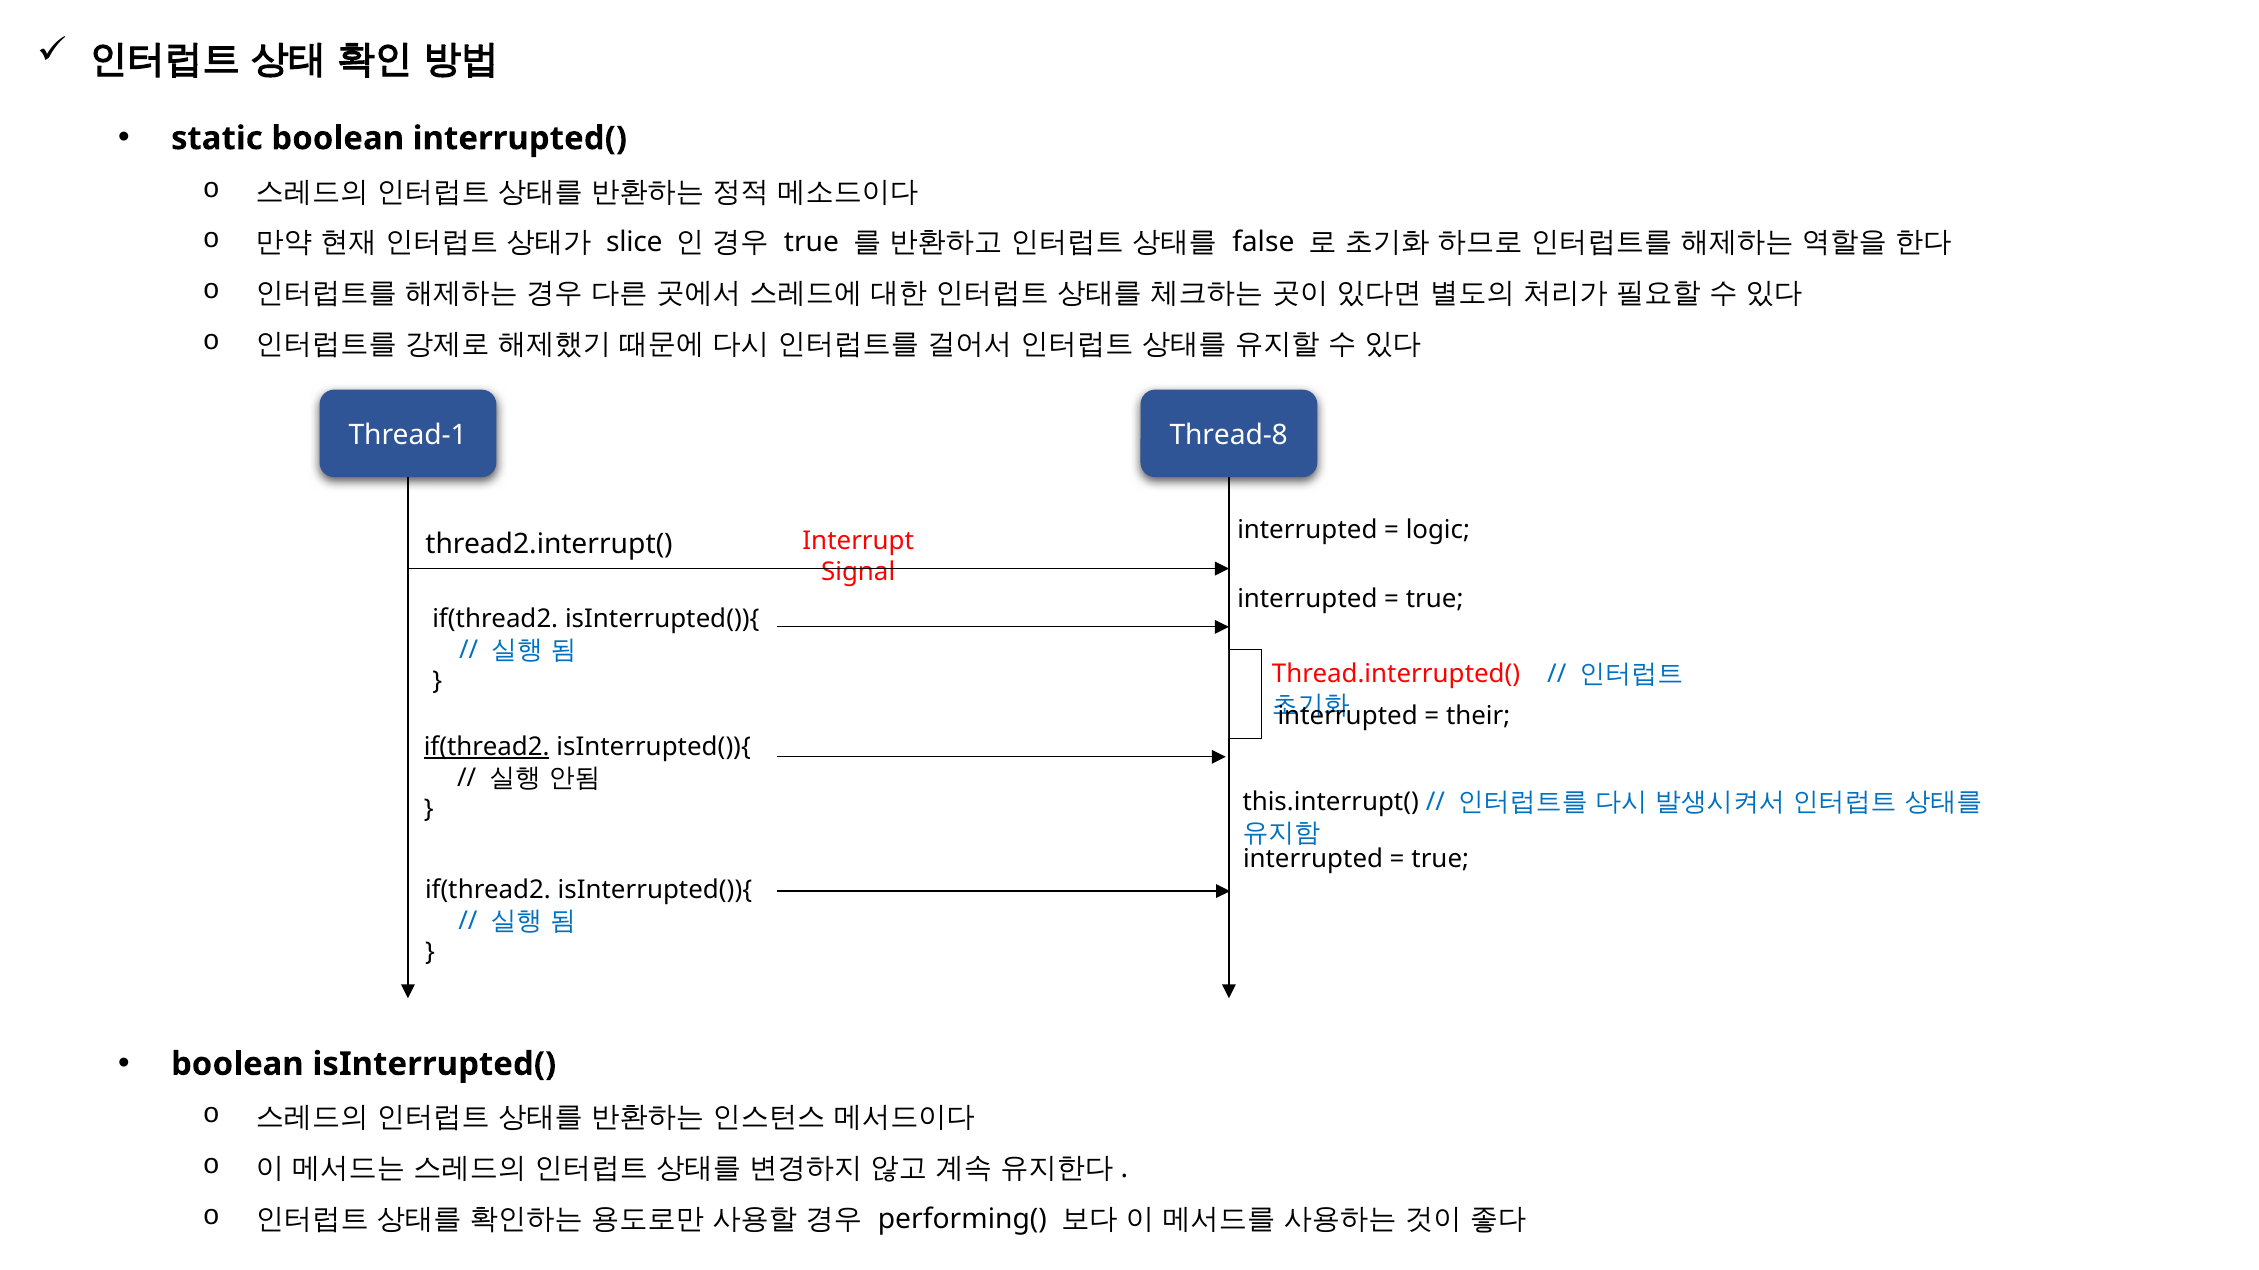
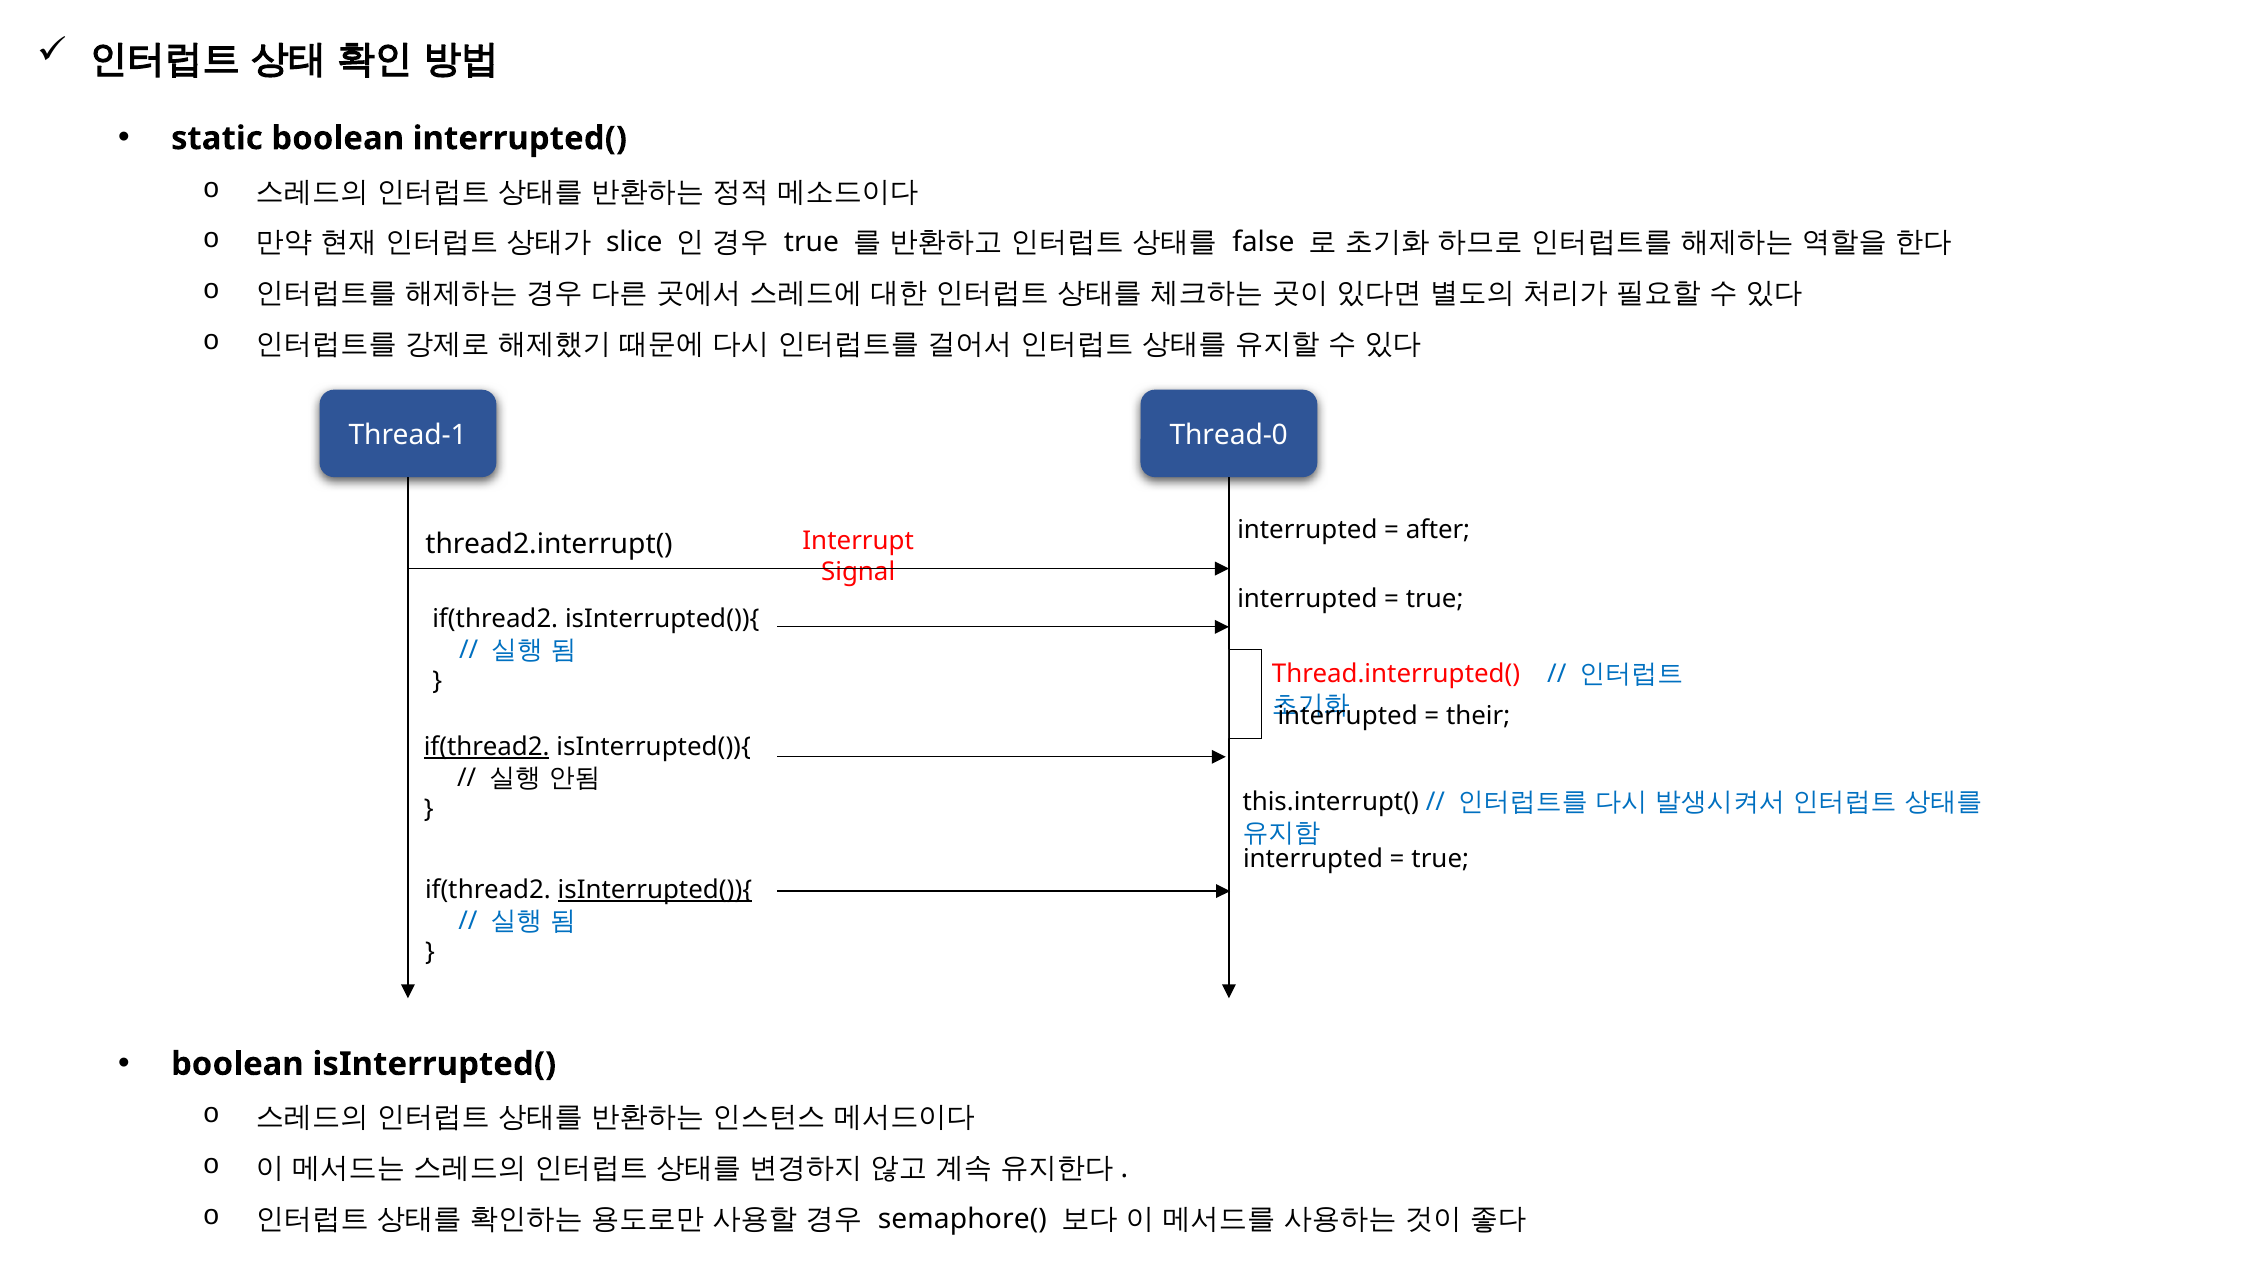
Thread-8: Thread-8 -> Thread-0 (1229, 436)
logic: logic -> after (1438, 531)
isInterrupted()){ underline: none -> present (655, 891)
performing(: performing( -> semaphore( (962, 1220)
